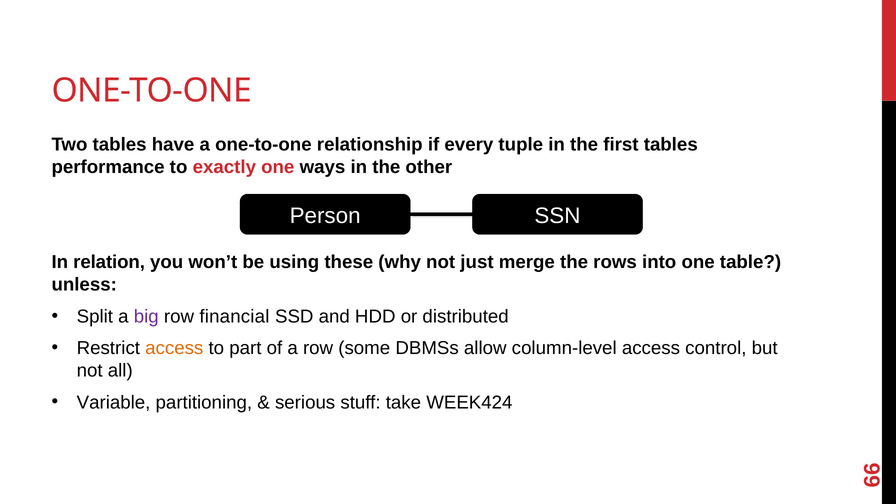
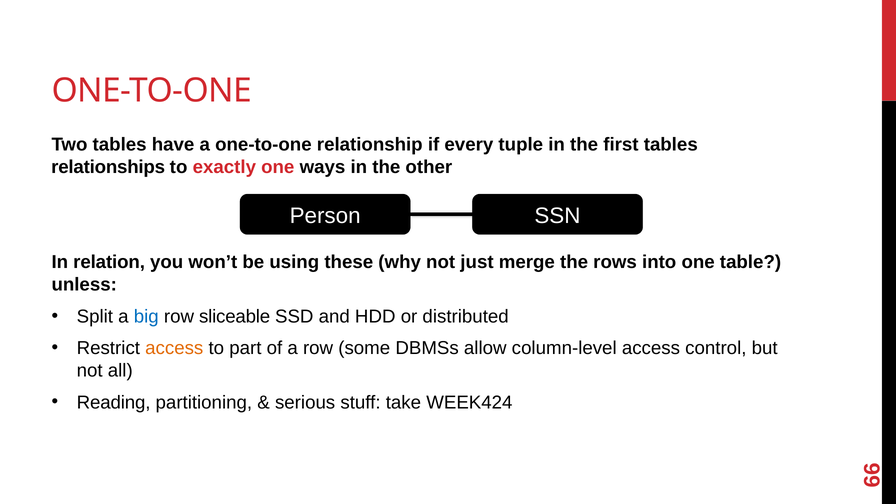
performance: performance -> relationships (108, 167)
big colour: purple -> blue (146, 316)
financial: financial -> sliceable (235, 316)
Variable: Variable -> Reading (114, 402)
